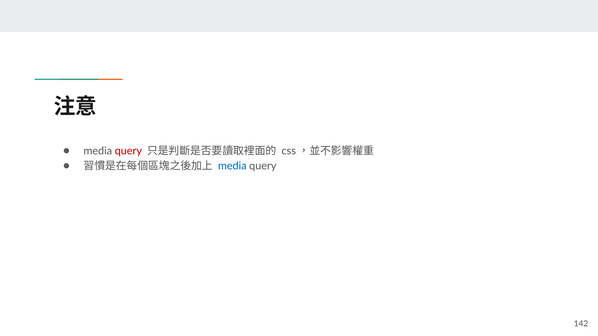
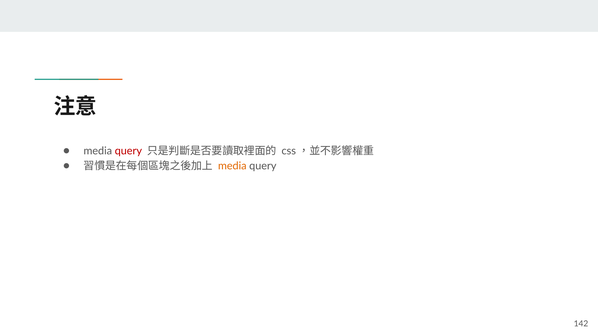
media colour: blue -> orange (232, 166)
